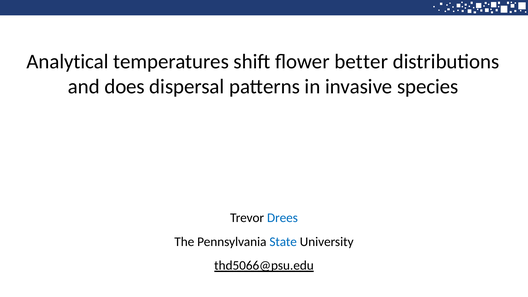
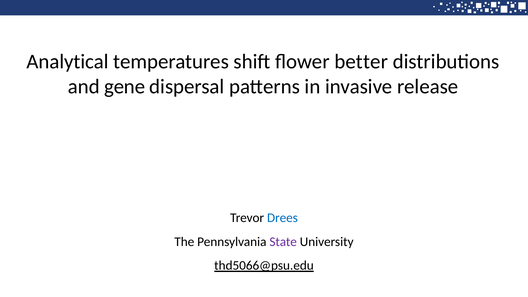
does: does -> gene (125, 87)
species: species -> release (428, 87)
State colour: blue -> purple (283, 242)
